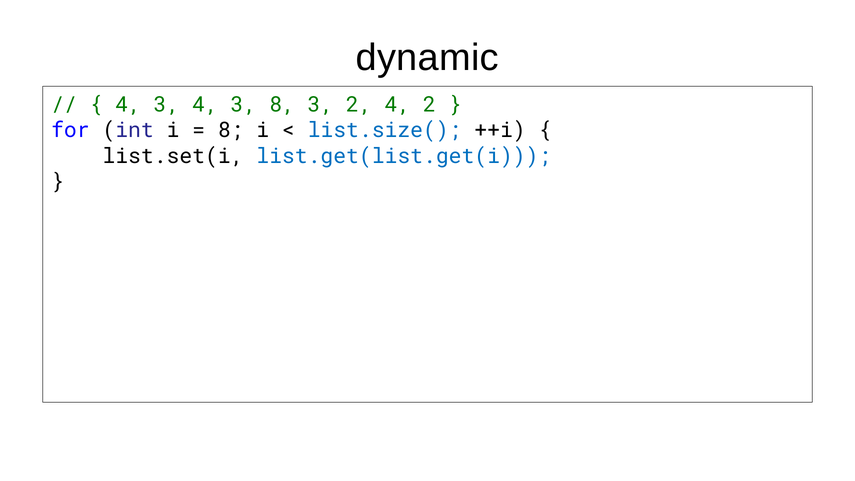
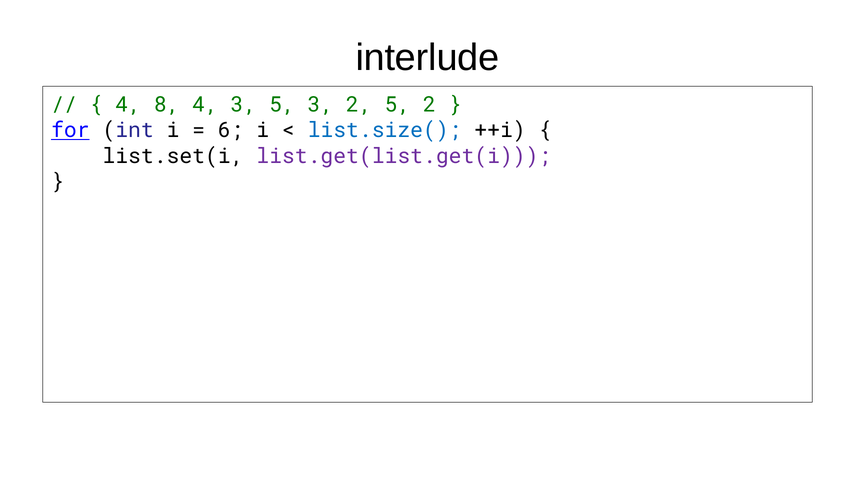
dynamic: dynamic -> interlude (428, 58)
3: 3 -> 8 (167, 105)
3 8: 8 -> 5 (282, 105)
2 4: 4 -> 5 (397, 105)
for underline: none -> present (70, 130)
8: 8 -> 6 (231, 130)
list.get(list.get(i colour: blue -> purple (404, 156)
